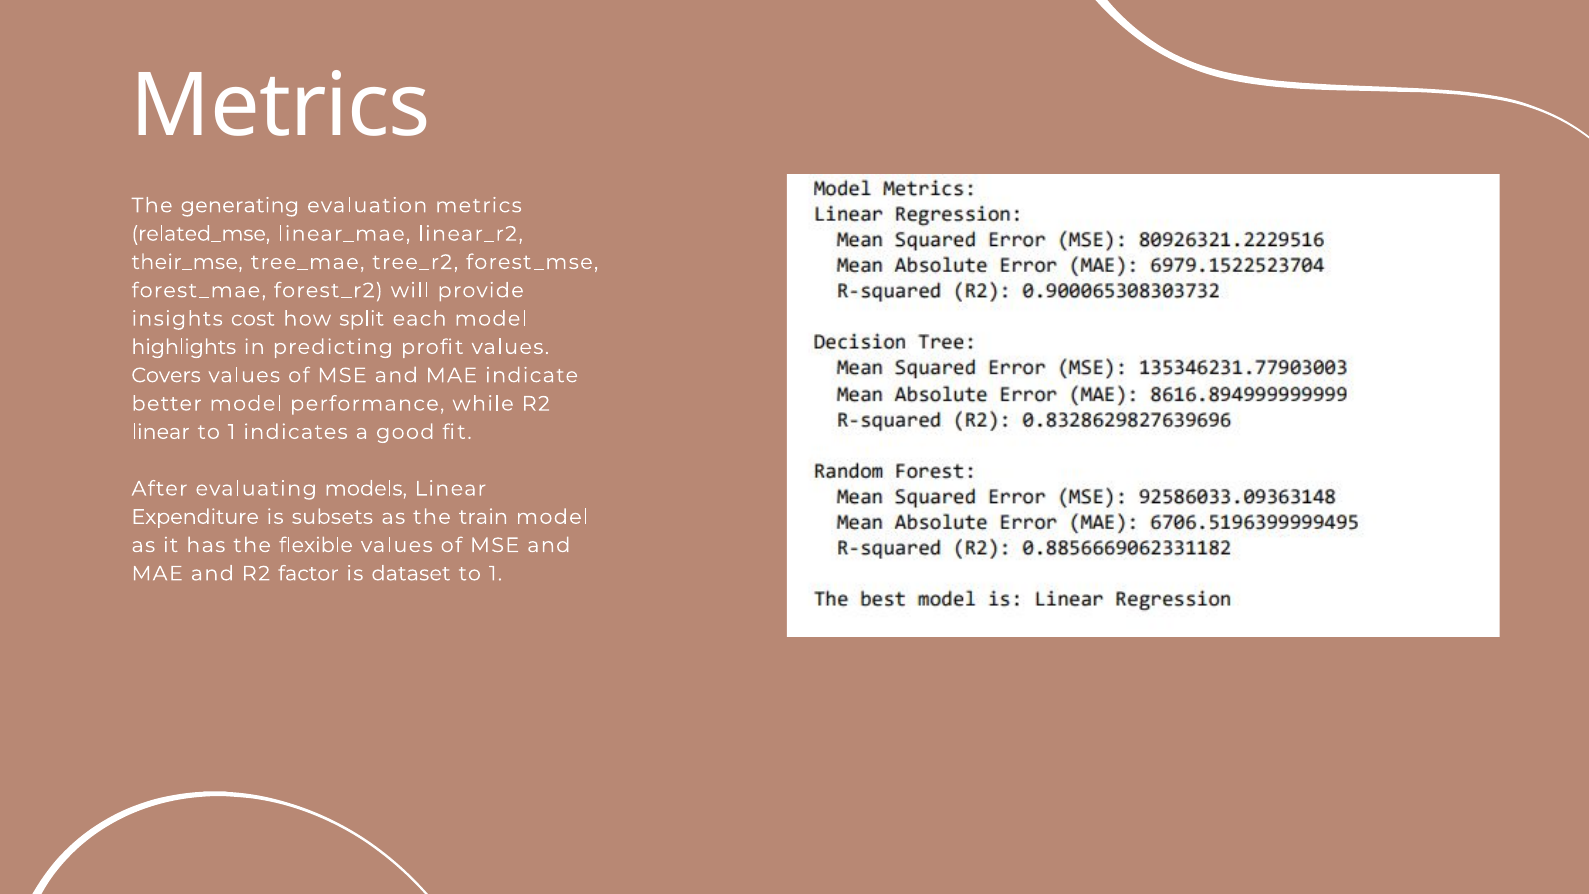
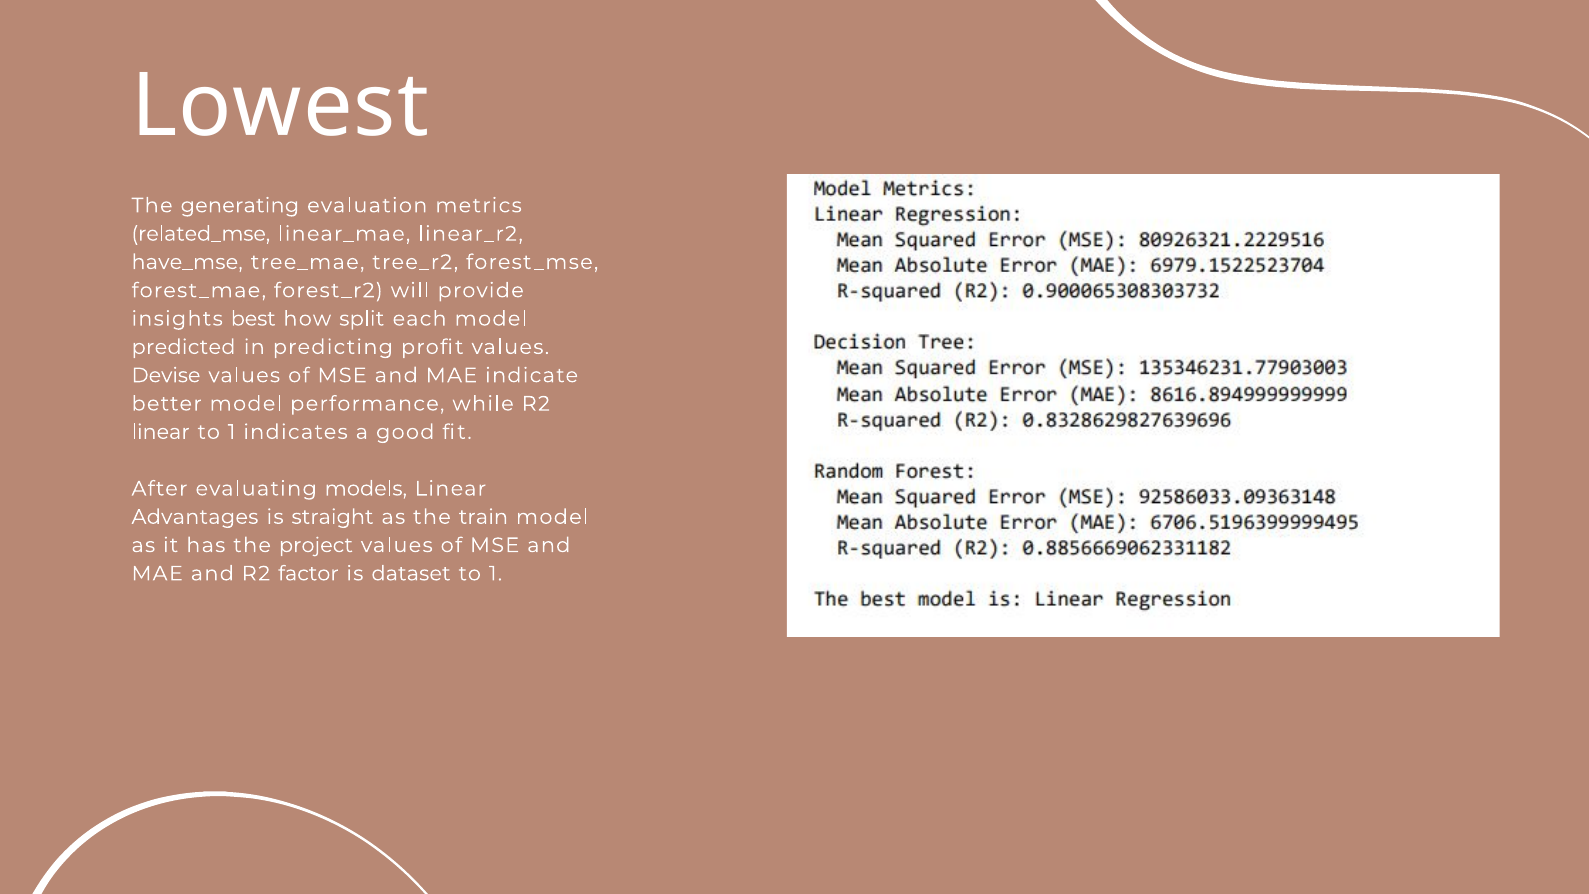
Metrics: Metrics -> Lowest (280, 107)
their_mse: their_mse -> have_mse (187, 262)
cost: cost -> best (253, 319)
highlights: highlights -> predicted (184, 347)
Covers: Covers -> Devise (166, 375)
Expenditure: Expenditure -> Advantages (195, 517)
subsets: subsets -> straight (333, 517)
flexible: flexible -> project (316, 545)
